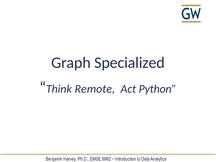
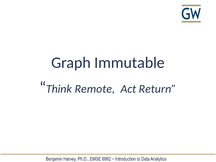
Specialized: Specialized -> Immutable (130, 63)
Python: Python -> Return (158, 89)
